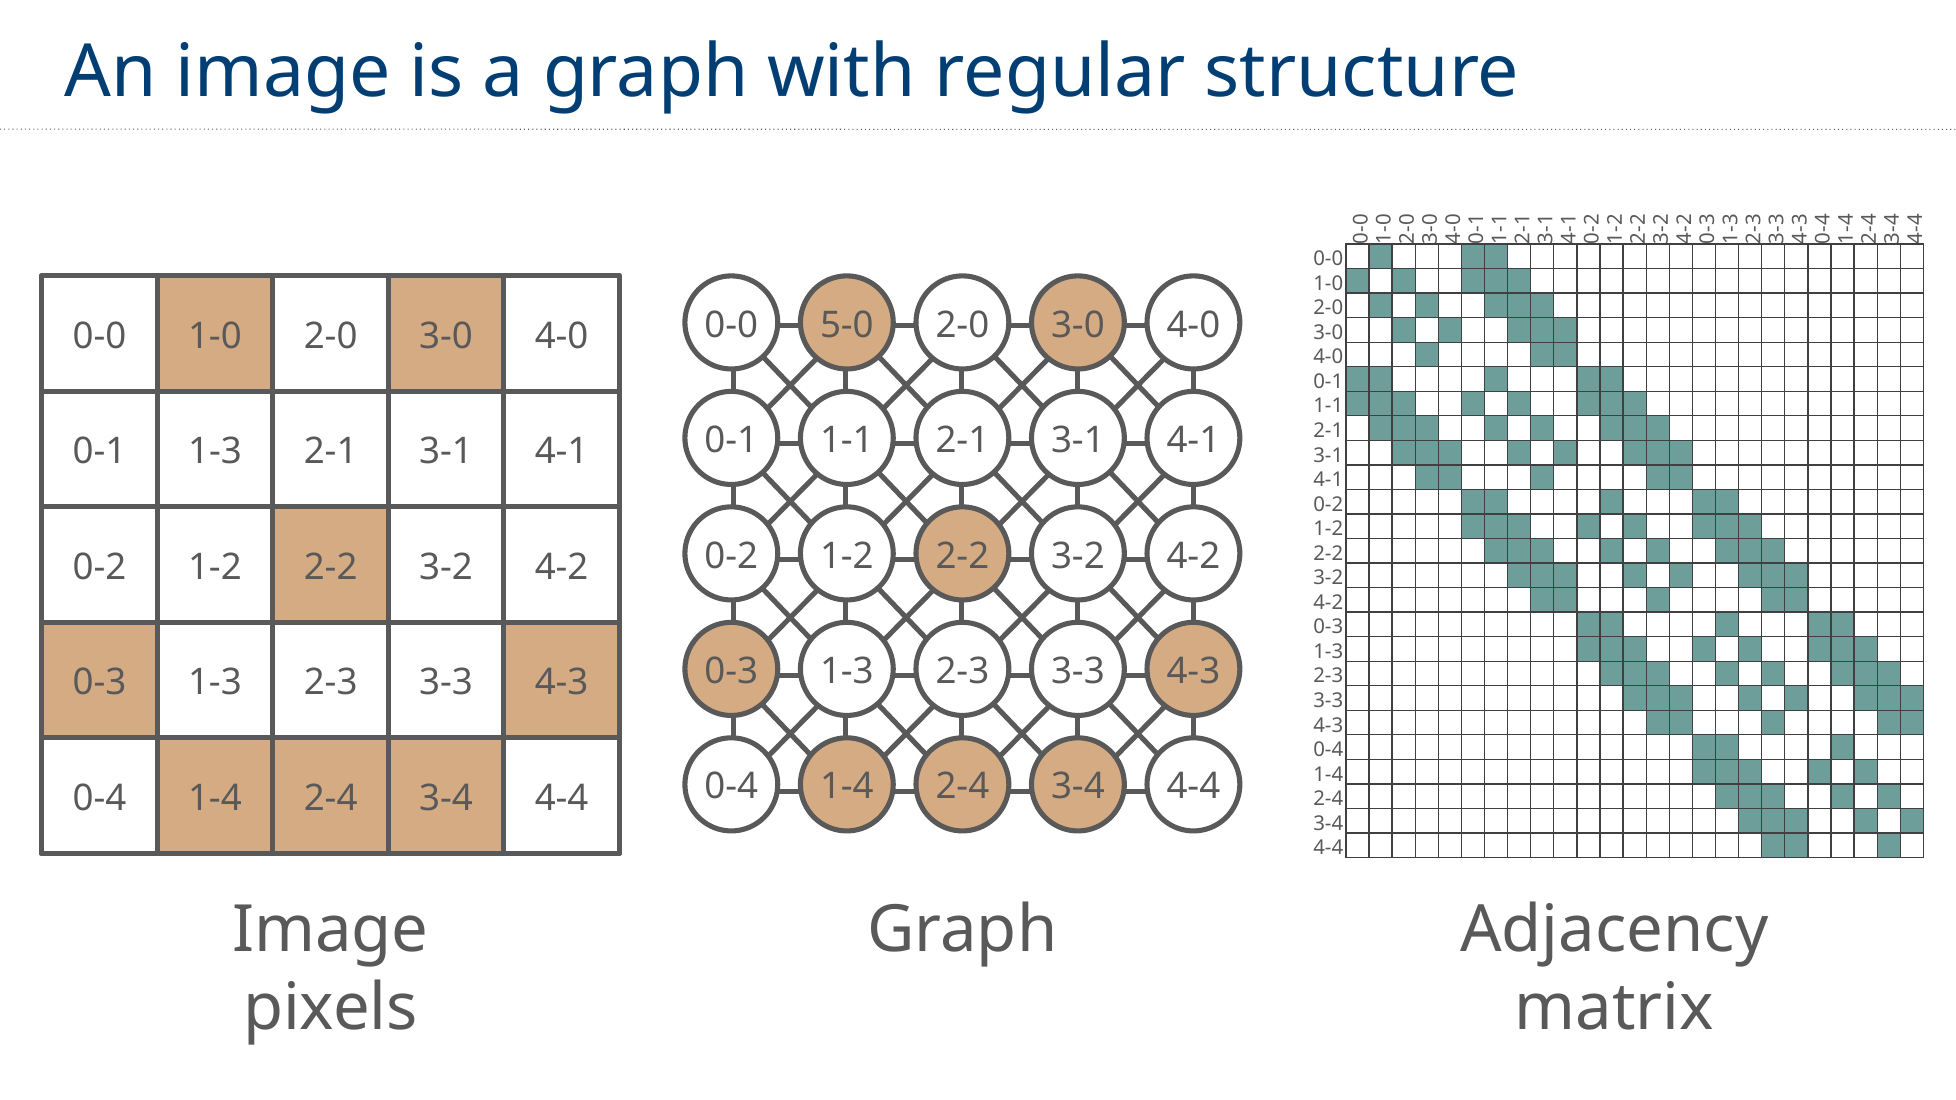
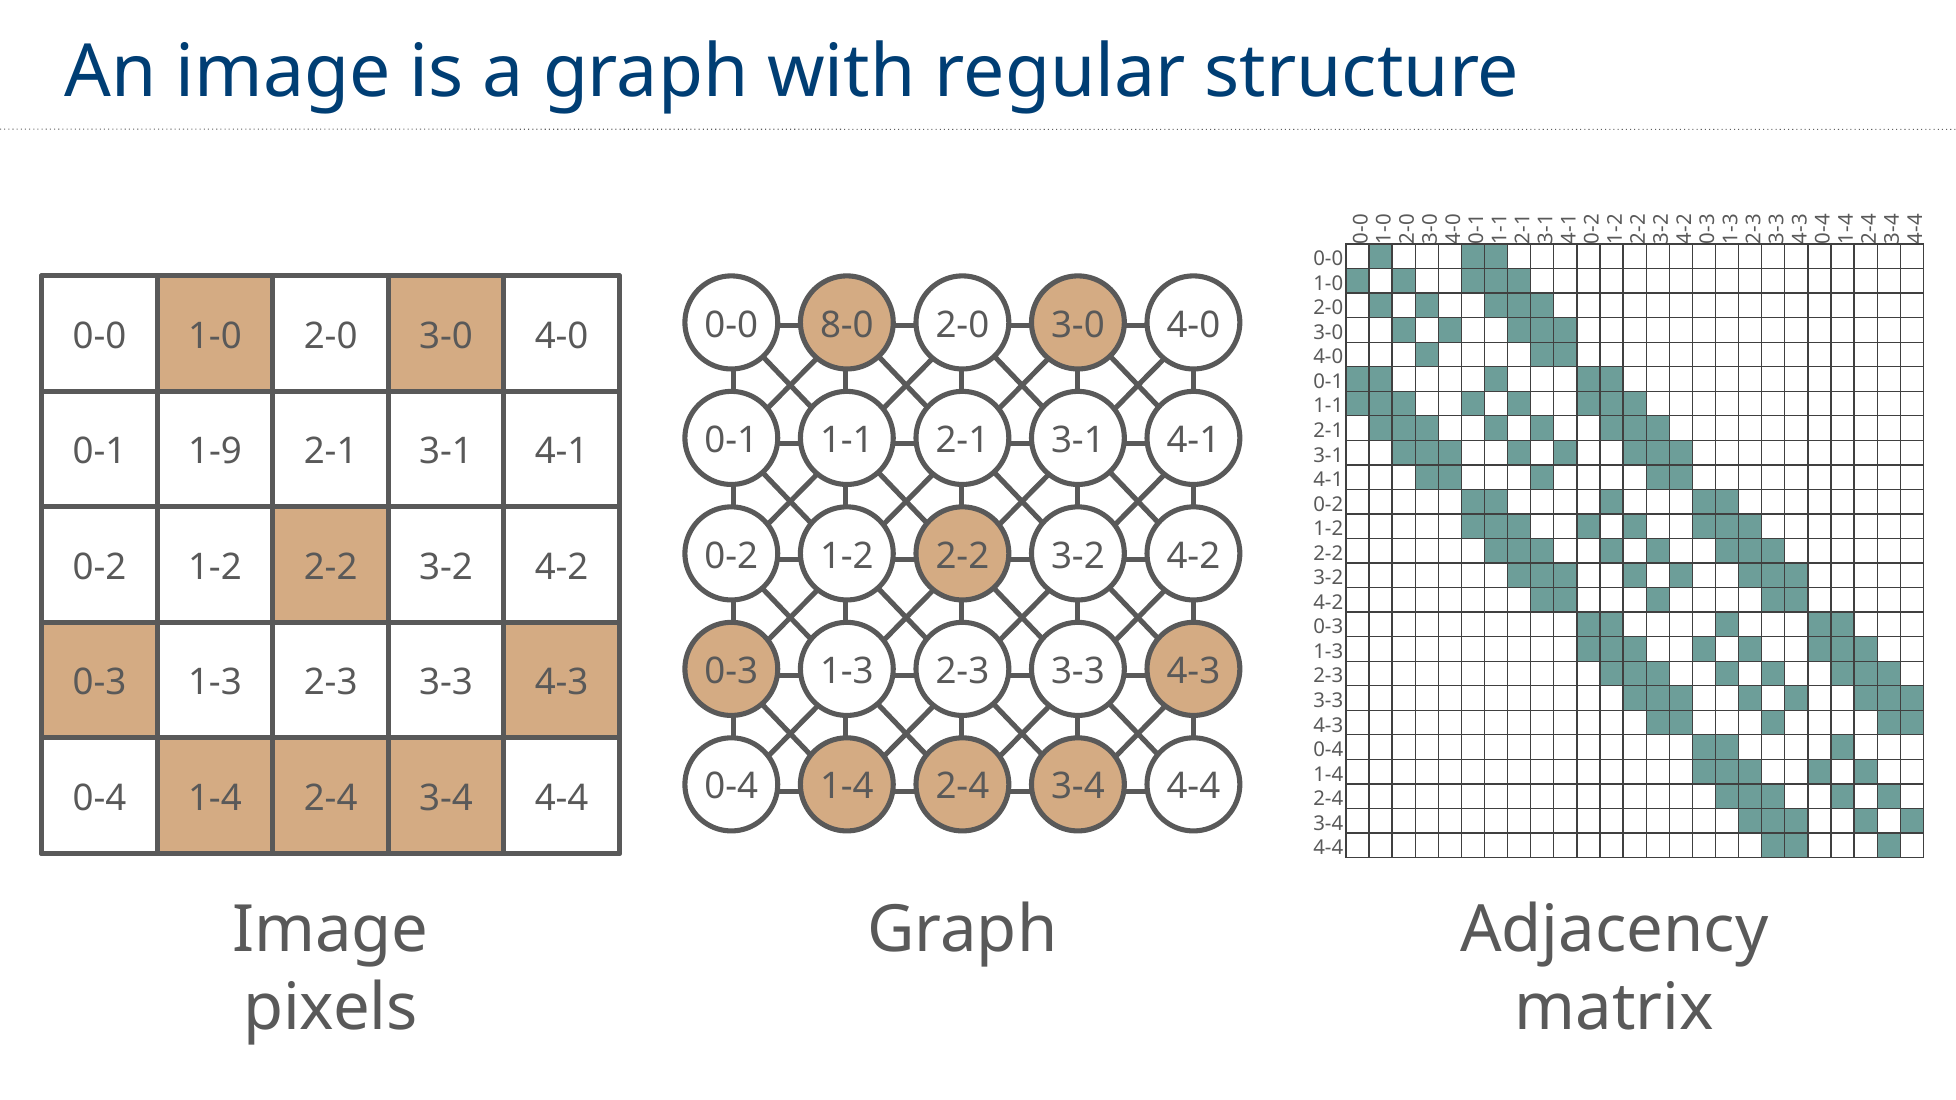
5-0: 5-0 -> 8-0 (847, 325)
1-3: 1-3 -> 1-9 (215, 452)
